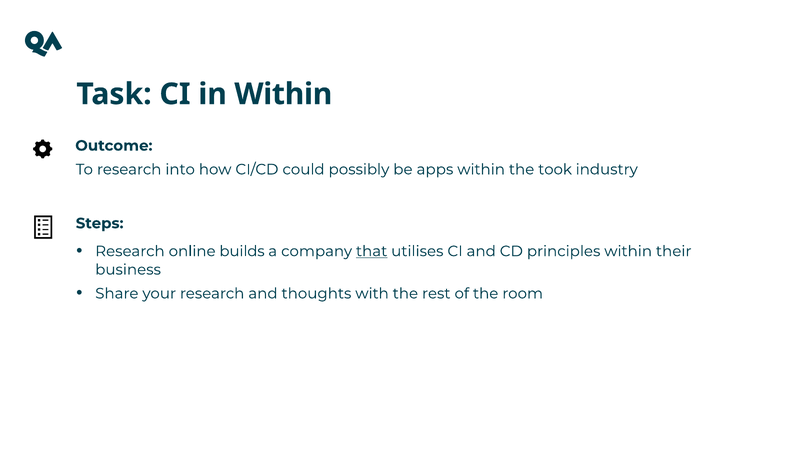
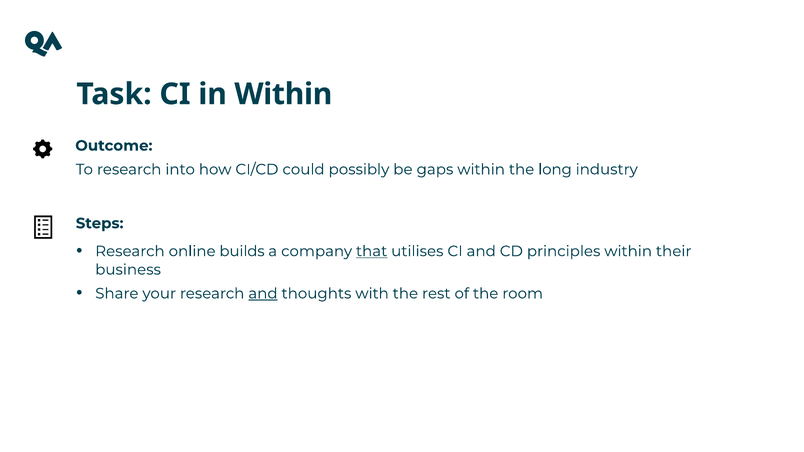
apps: apps -> gaps (435, 170)
took: took -> long (555, 170)
and underline: none -> present (263, 294)
